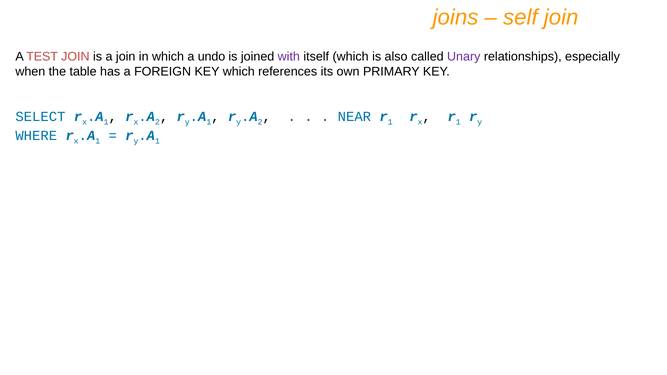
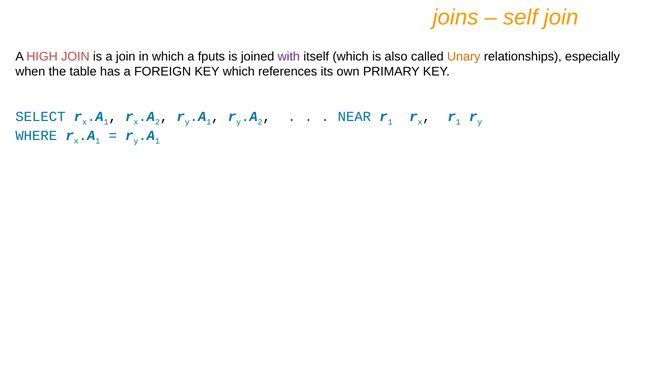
TEST: TEST -> HIGH (42, 57)
undo: undo -> fputs (211, 57)
Unary colour: purple -> orange (464, 57)
